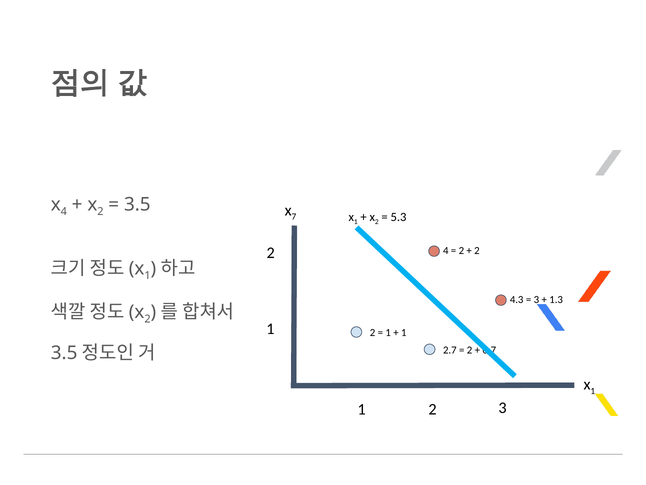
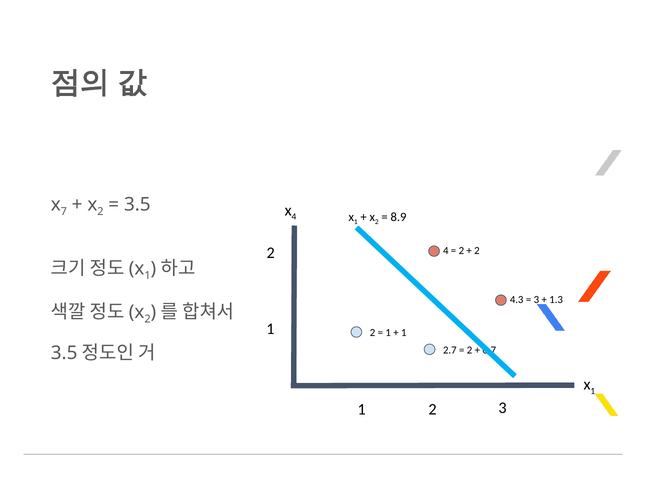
4: 4 -> 7 (64, 212)
7: 7 -> 4 (294, 216)
5.3: 5.3 -> 8.9 (399, 217)
